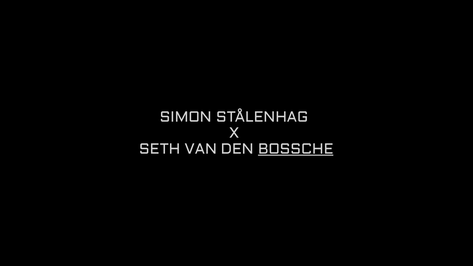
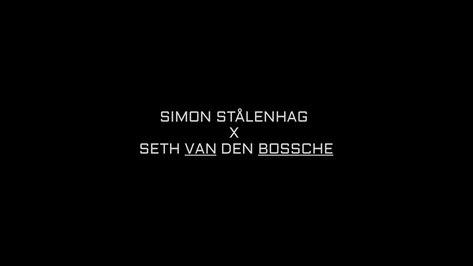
VAN underline: none -> present (201, 149)
